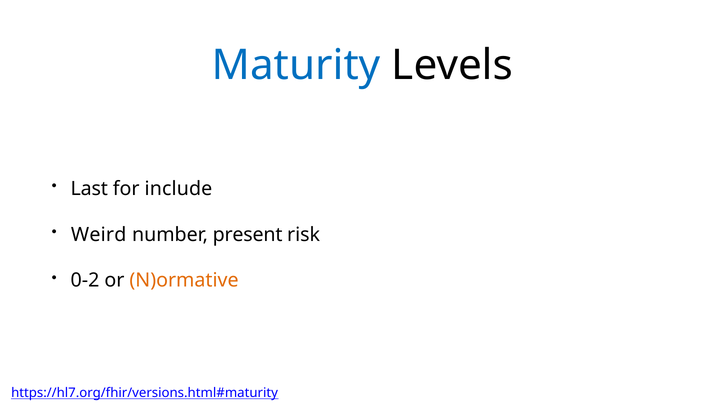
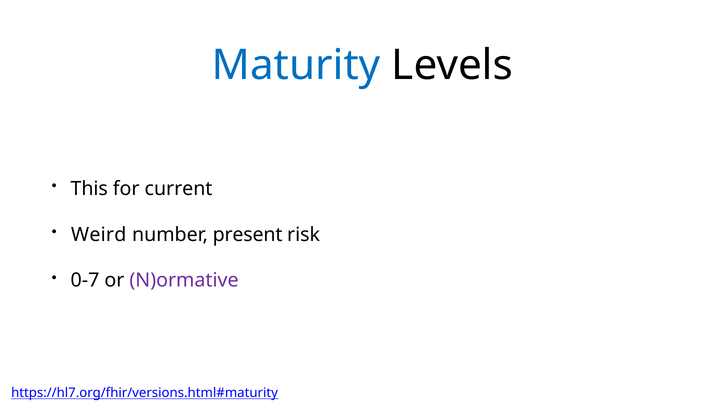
Last: Last -> This (89, 189)
include: include -> current (179, 189)
0-2: 0-2 -> 0-7 (85, 280)
N)ormative colour: orange -> purple (184, 280)
